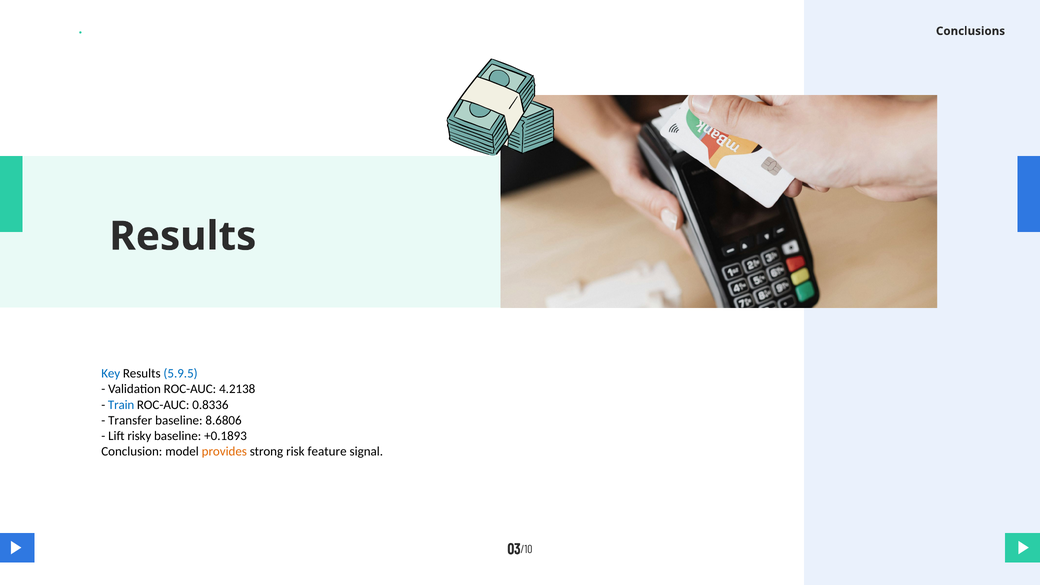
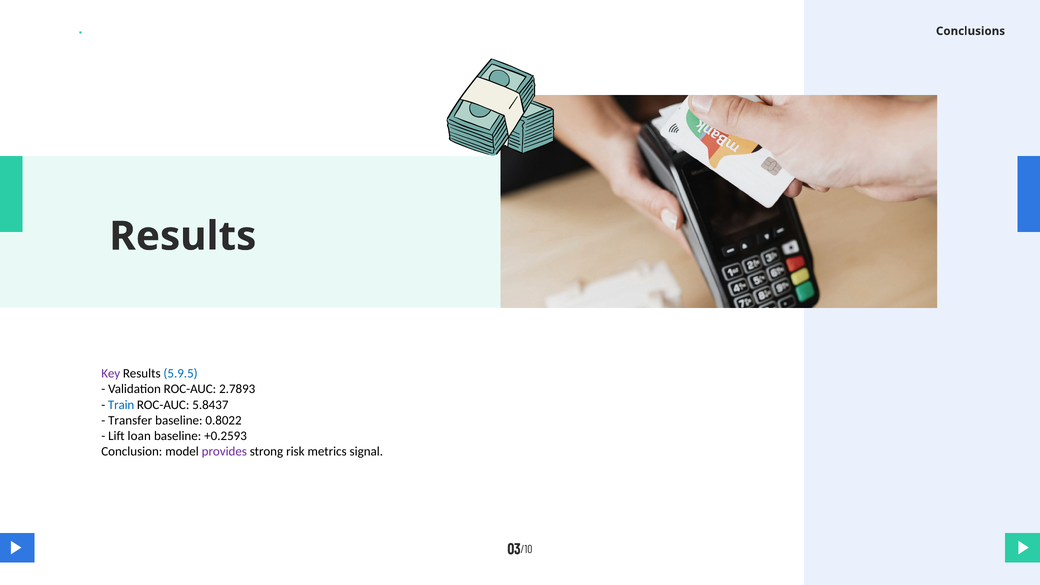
Key colour: blue -> purple (111, 374)
4.2138: 4.2138 -> 2.7893 (237, 389)
0.8336: 0.8336 -> 5.8437 (210, 405)
8.6806: 8.6806 -> 0.8022 (224, 420)
risky: risky -> loan (139, 436)
+0.1893: +0.1893 -> +0.2593 (226, 436)
provides colour: orange -> purple (224, 452)
feature: feature -> metrics (327, 452)
